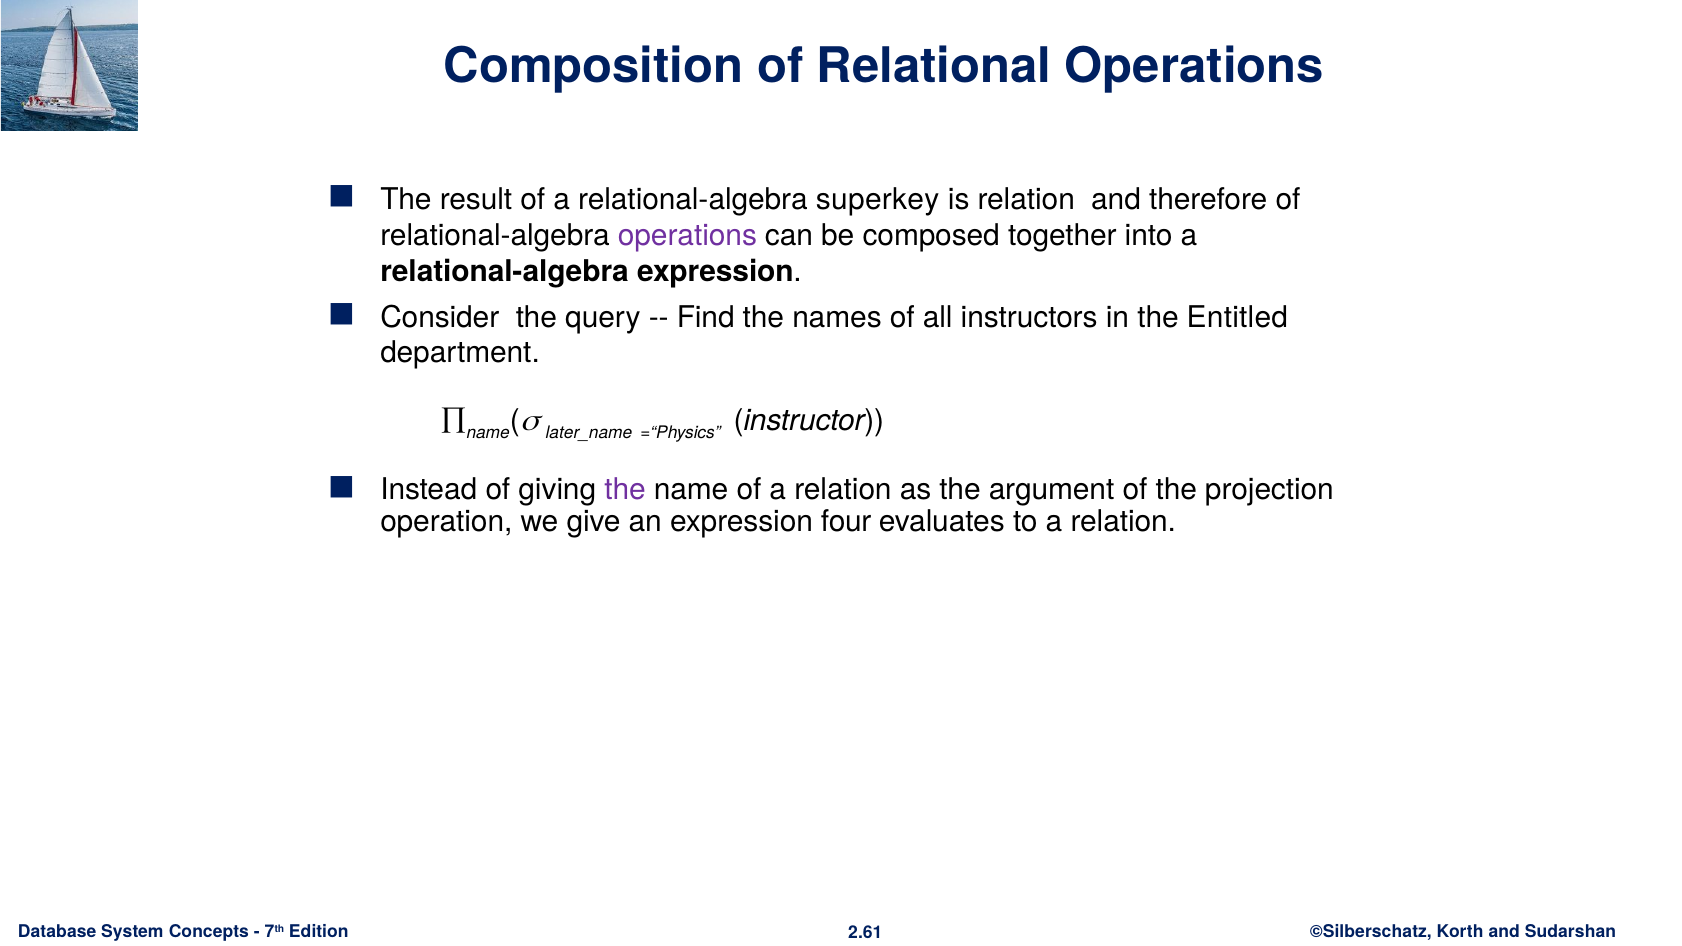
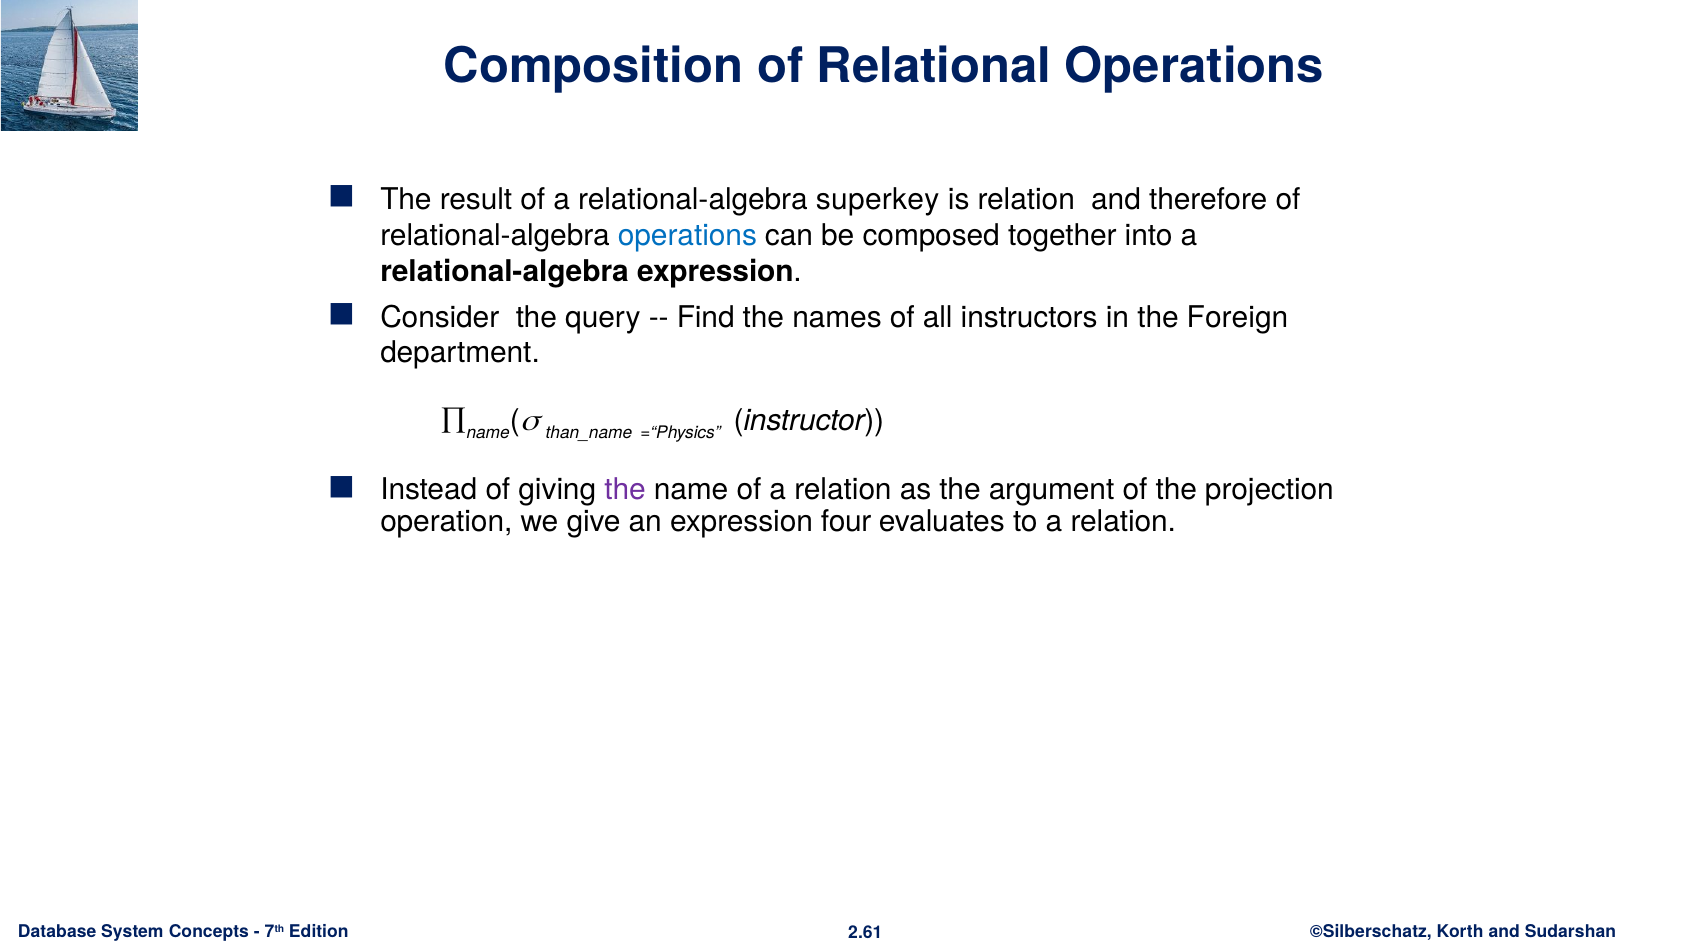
operations colour: purple -> blue (687, 235)
Entitled: Entitled -> Foreign (1238, 317)
later_name: later_name -> than_name (589, 433)
